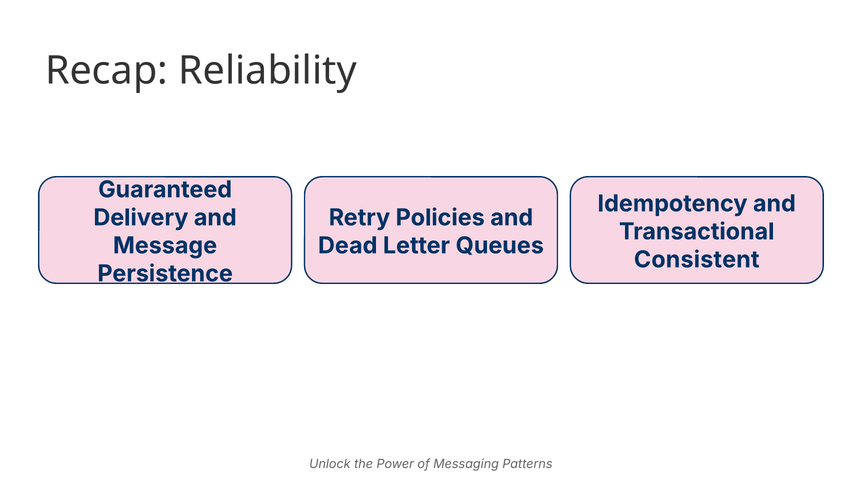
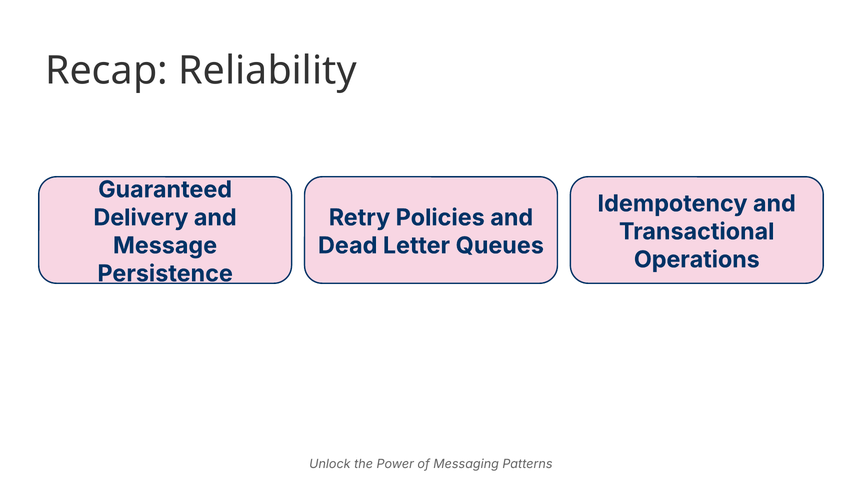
Consistent: Consistent -> Operations (697, 260)
